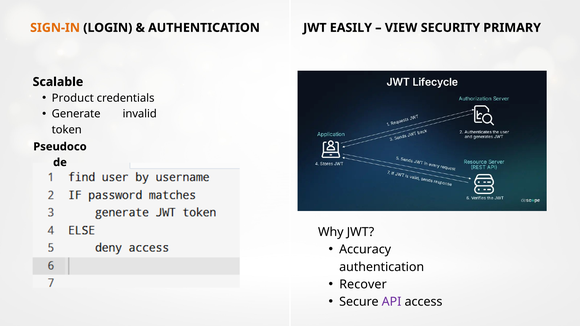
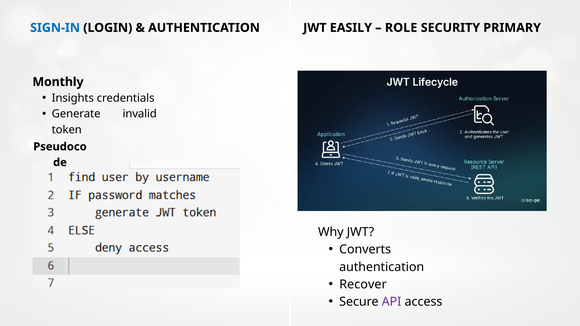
SIGN-IN colour: orange -> blue (55, 28)
VIEW: VIEW -> ROLE (401, 28)
Scalable: Scalable -> Monthly (58, 82)
Product: Product -> Insights (73, 98)
Accuracy: Accuracy -> Converts (365, 250)
